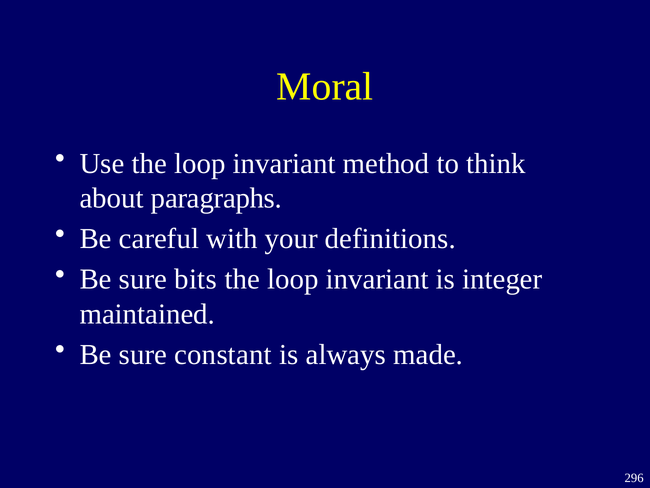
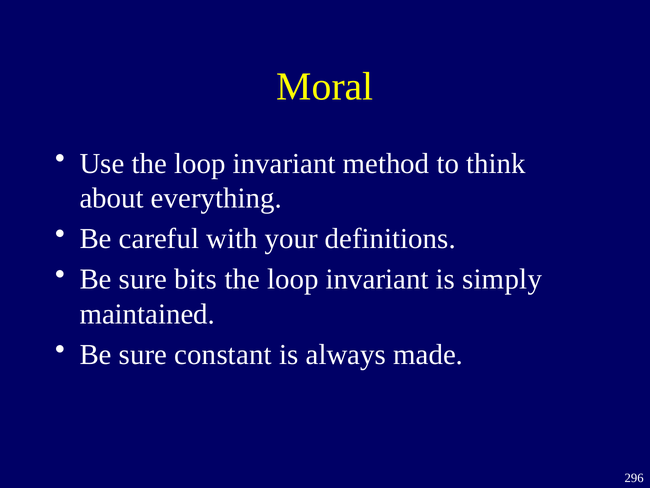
paragraphs: paragraphs -> everything (216, 198)
integer: integer -> simply (502, 279)
